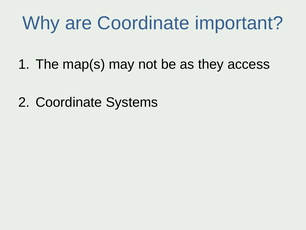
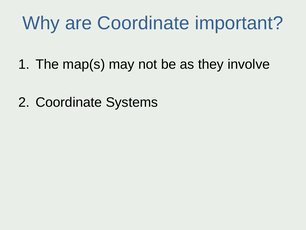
access: access -> involve (249, 64)
